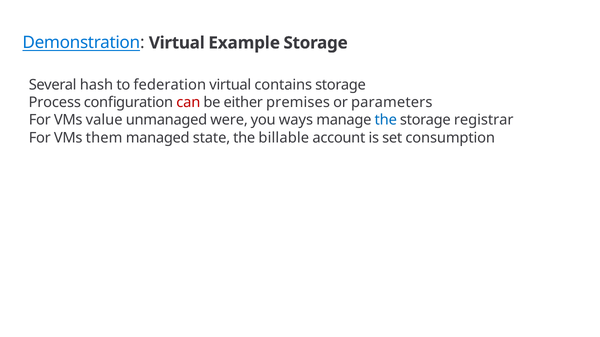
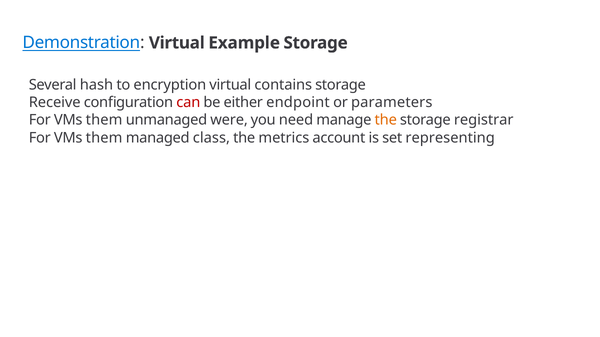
federation: federation -> encryption (170, 85)
Process: Process -> Receive (55, 103)
premises: premises -> endpoint (298, 103)
value: value -> them (104, 120)
ways: ways -> need (296, 120)
the colour: blue -> orange (386, 120)
state: state -> class (211, 138)
billable: billable -> metrics (284, 138)
consumption: consumption -> representing (450, 138)
